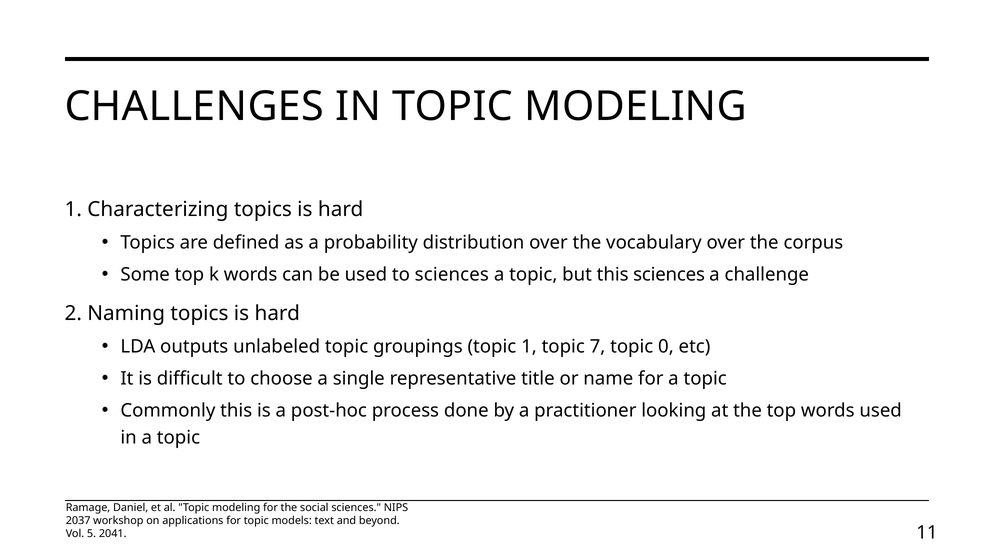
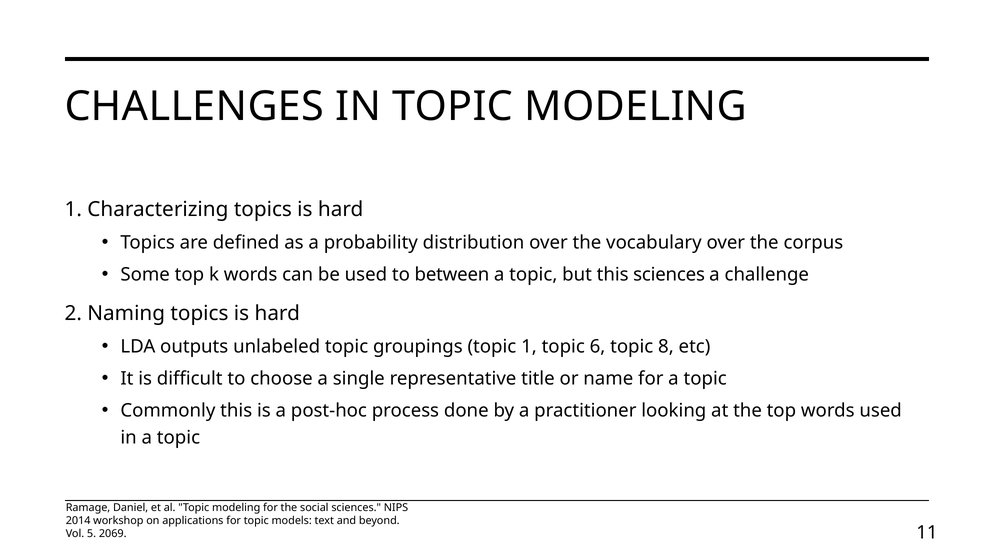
to sciences: sciences -> between (452, 275)
7: 7 -> 6 (597, 347)
0: 0 -> 8 (666, 347)
2037: 2037 -> 2014 (78, 521)
2041: 2041 -> 2069 (113, 534)
